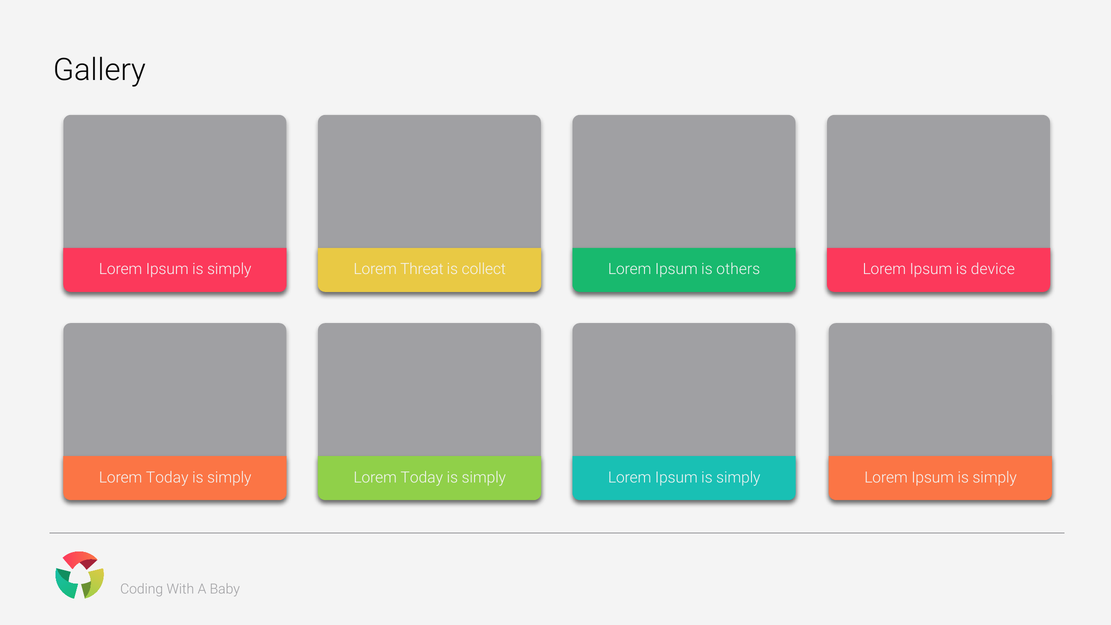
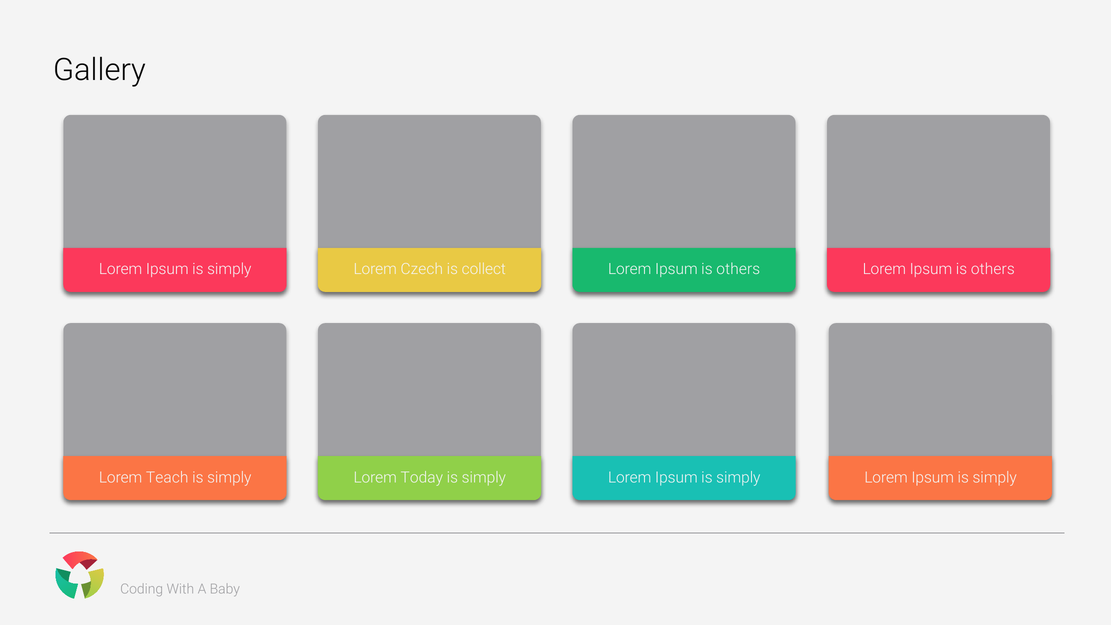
Threat: Threat -> Czech (422, 269)
device: device -> others (993, 269)
Today: Today -> Teach (167, 477)
